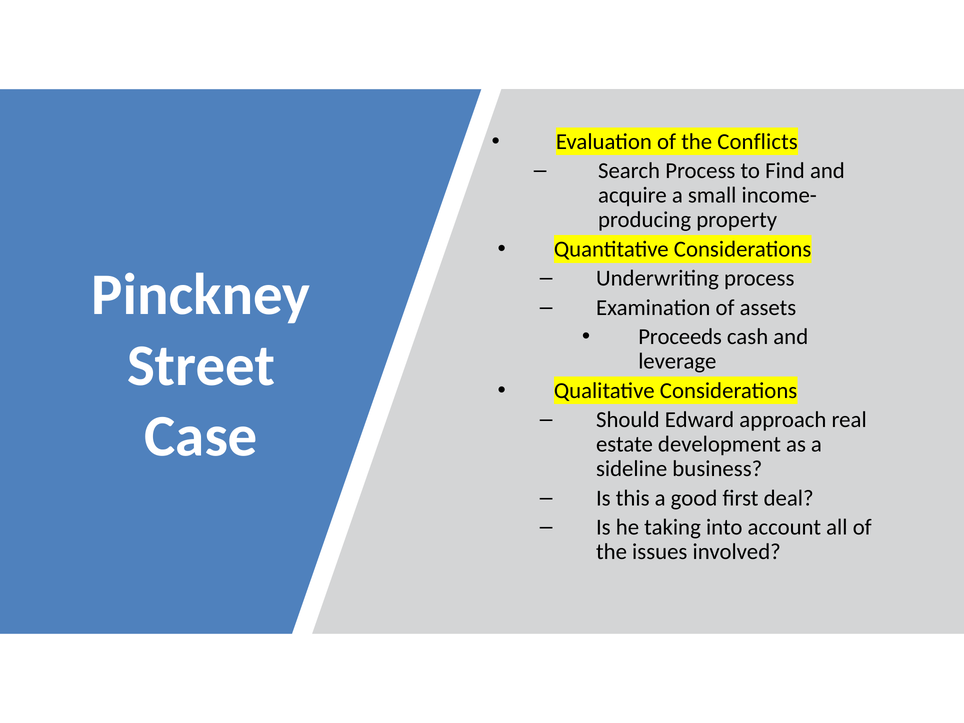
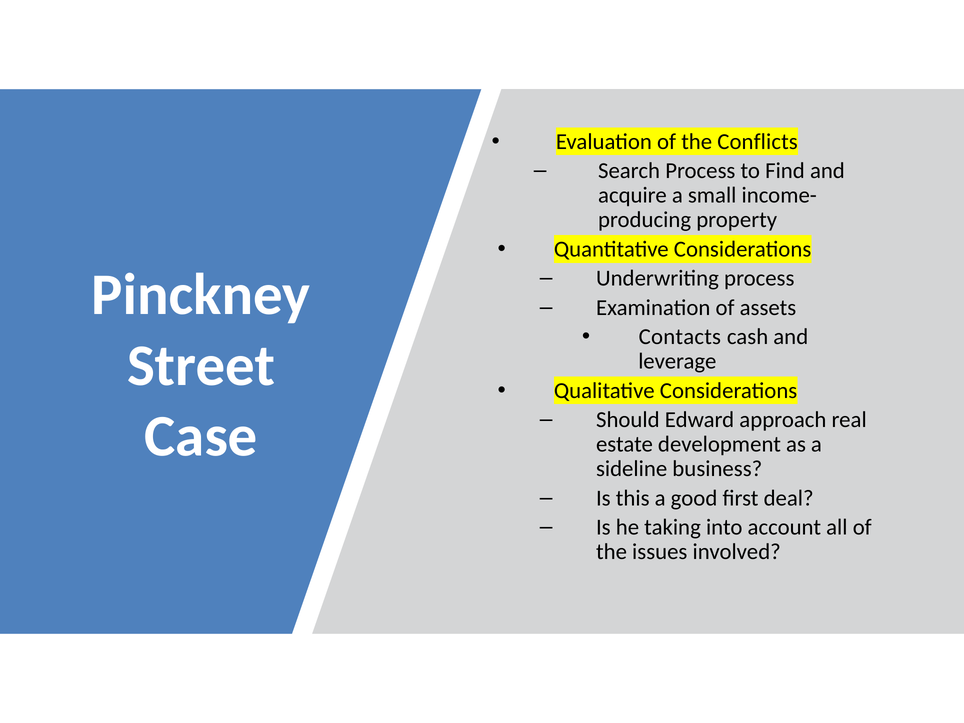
Proceeds: Proceeds -> Contacts (680, 337)
